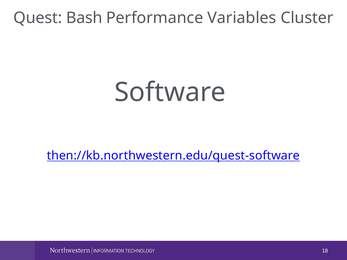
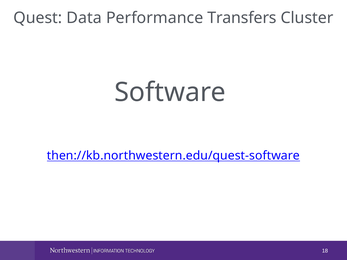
Bash: Bash -> Data (84, 18)
Variables: Variables -> Transfers (242, 18)
